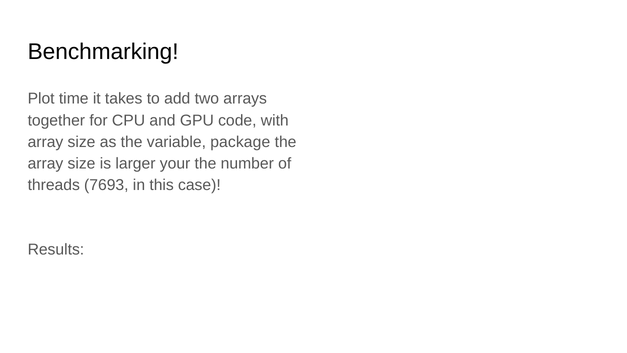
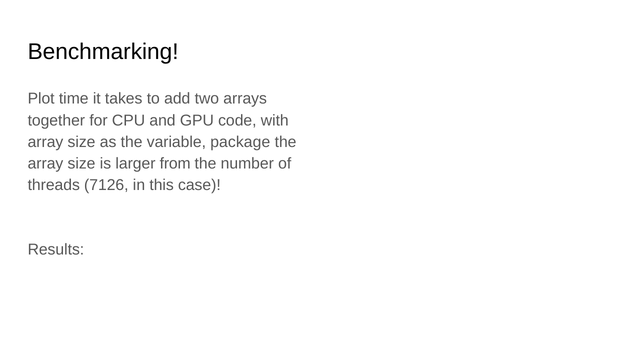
your: your -> from (175, 163)
7693: 7693 -> 7126 (106, 185)
